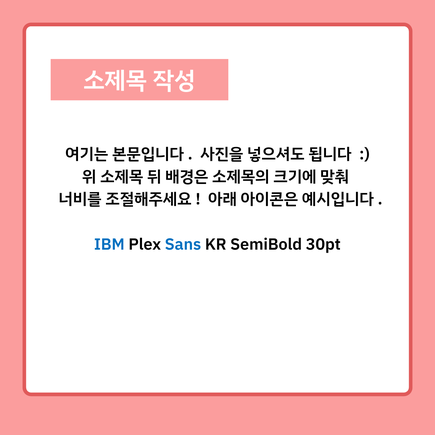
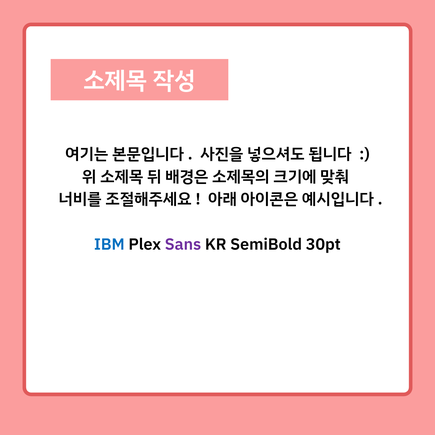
Sans colour: blue -> purple (183, 244)
